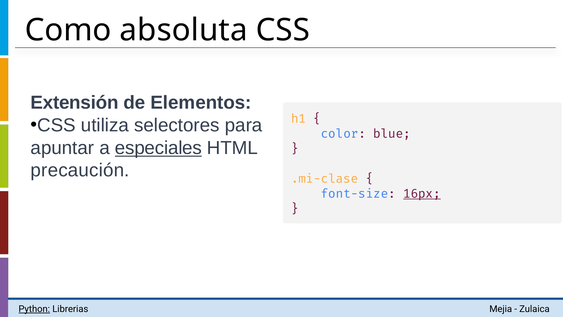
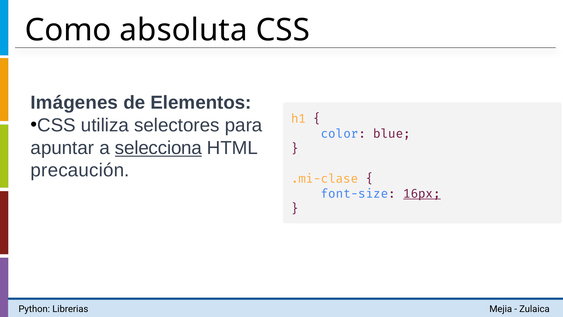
Extensión: Extensión -> Imágenes (74, 103)
especiales: especiales -> selecciona (158, 148)
Python underline: present -> none (34, 309)
